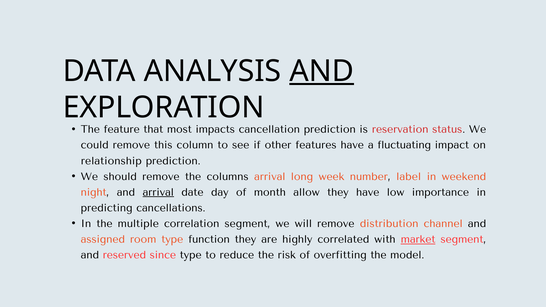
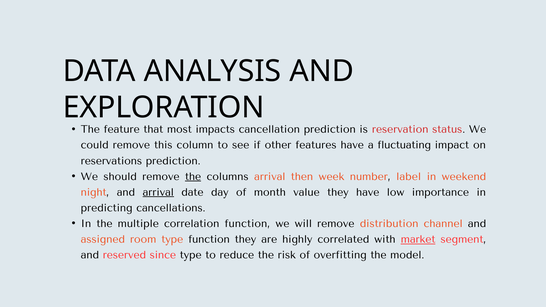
AND underline: present -> none (322, 71)
relationship: relationship -> reservations (111, 161)
the underline: none -> present (193, 177)
long: long -> then (302, 177)
allow: allow -> value (307, 192)
correlation segment: segment -> function (247, 224)
